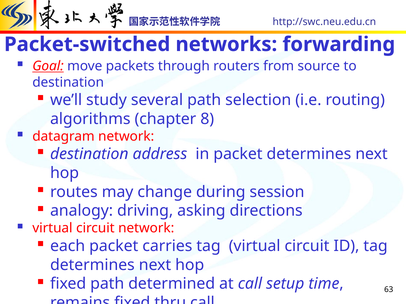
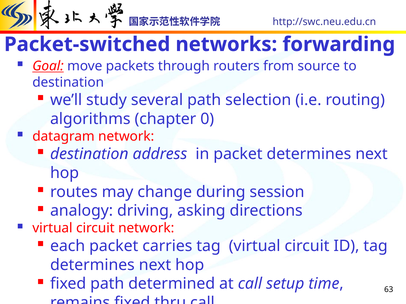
8: 8 -> 0 (207, 119)
